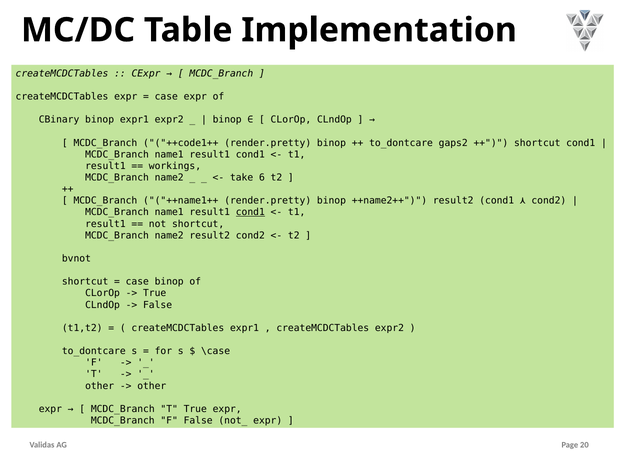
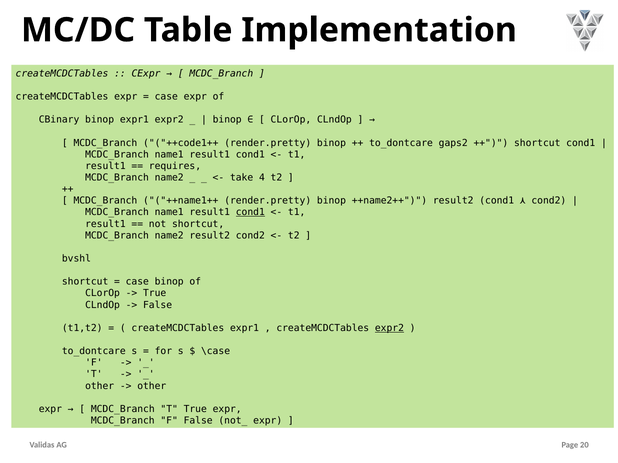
workings: workings -> requires (175, 166)
6: 6 -> 4 (262, 178)
bvnot: bvnot -> bvshl (76, 259)
expr2 underline: none -> present (389, 328)
